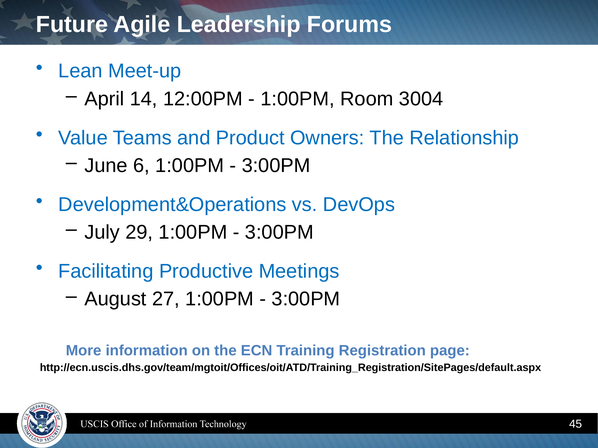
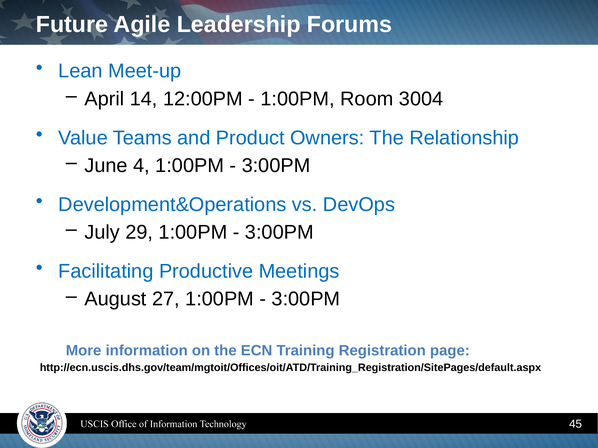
6: 6 -> 4 (142, 166)
